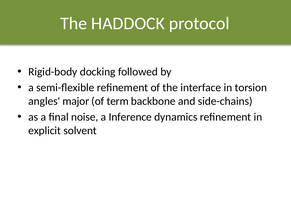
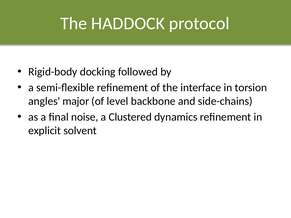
term: term -> level (118, 101)
Inference: Inference -> Clustered (130, 117)
